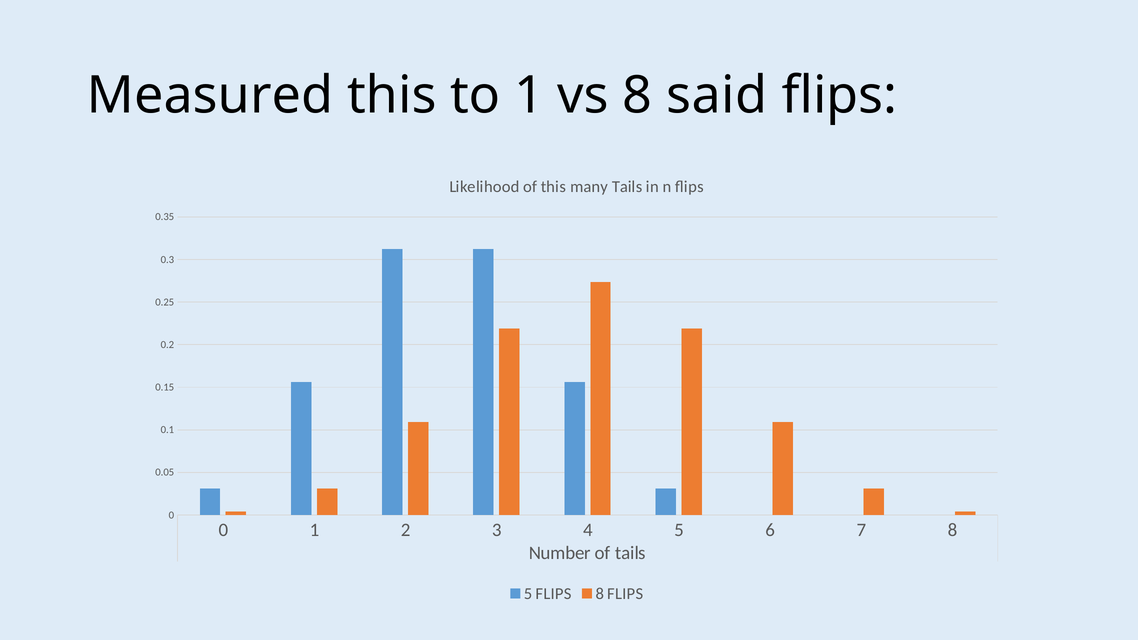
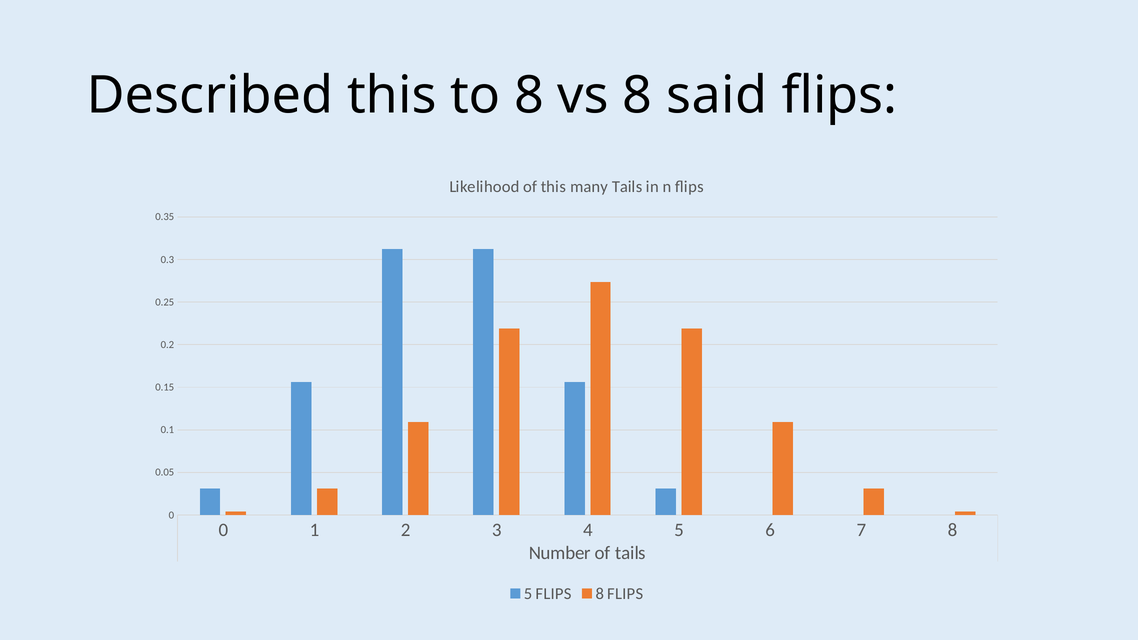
Measured: Measured -> Described (210, 96)
to 1: 1 -> 8 (529, 96)
